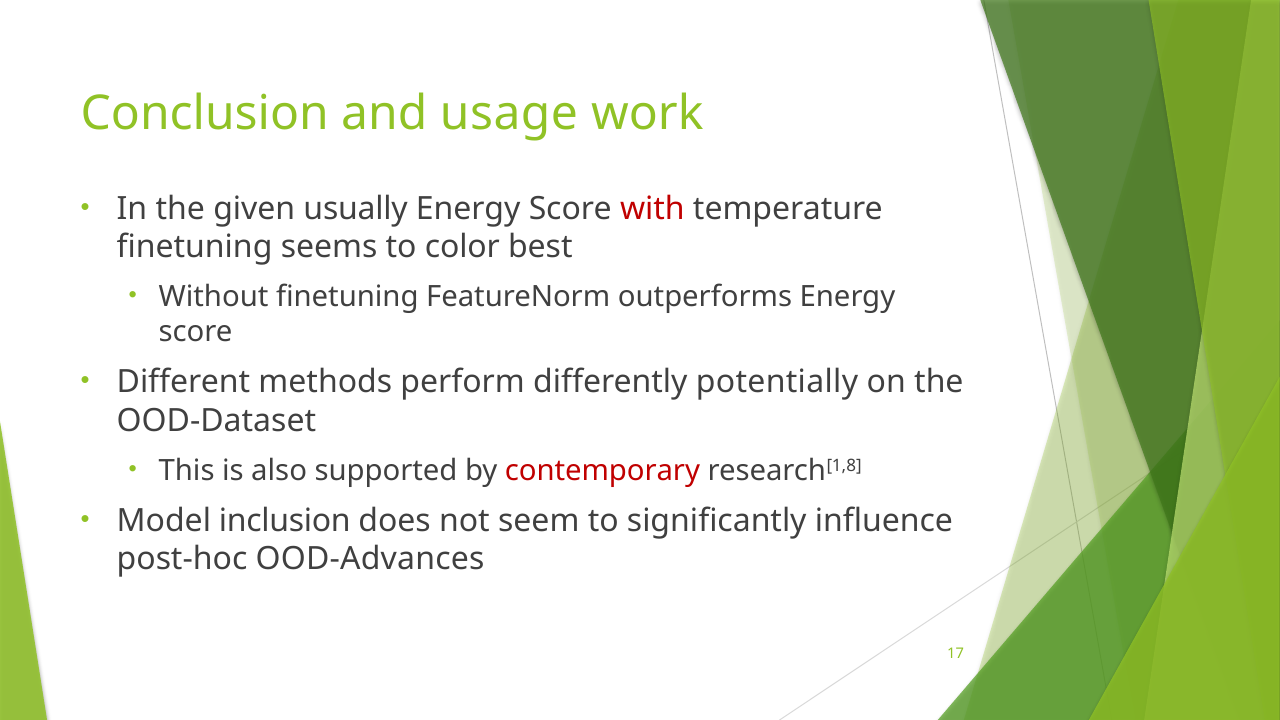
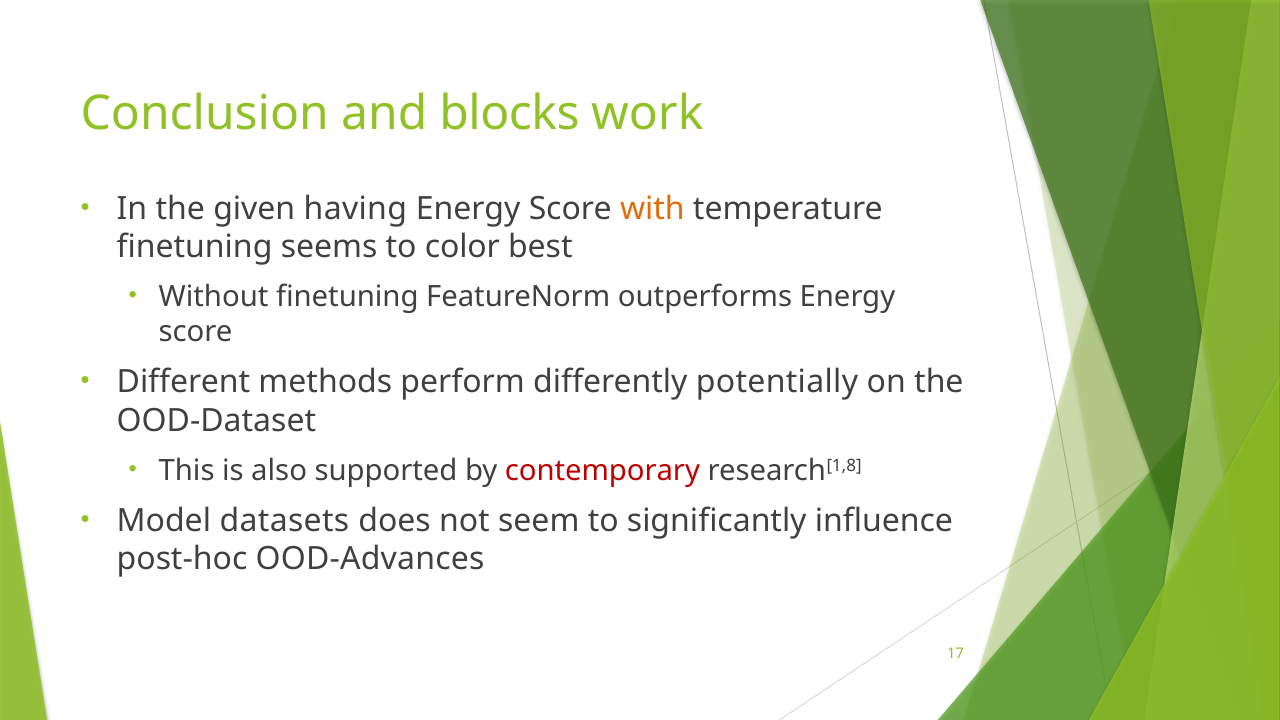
usage: usage -> blocks (509, 114)
usually: usually -> having (355, 209)
with colour: red -> orange (652, 209)
inclusion: inclusion -> datasets (284, 521)
